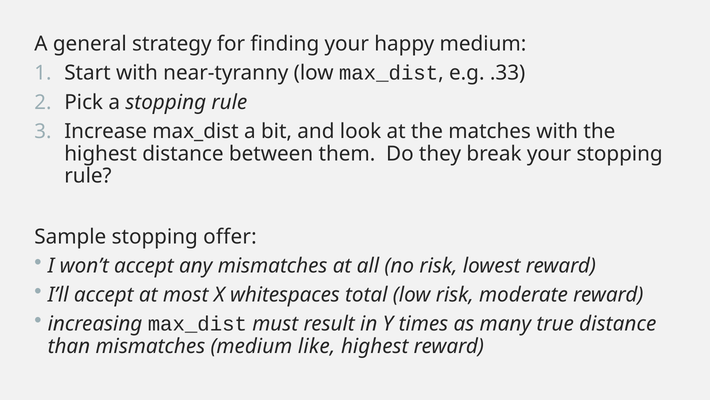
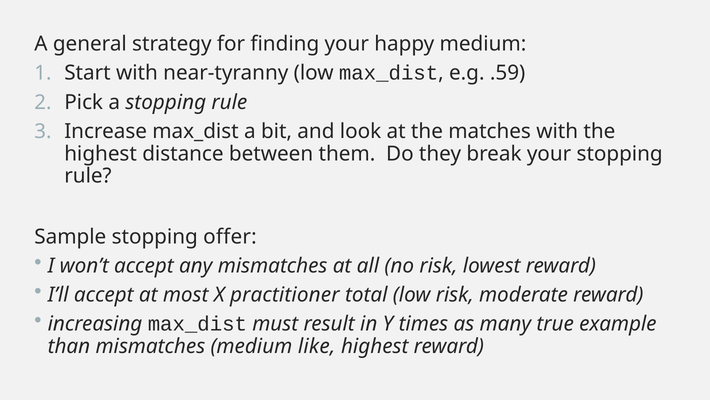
.33: .33 -> .59 (508, 73)
whitespaces: whitespaces -> practitioner (285, 294)
true distance: distance -> example (618, 323)
